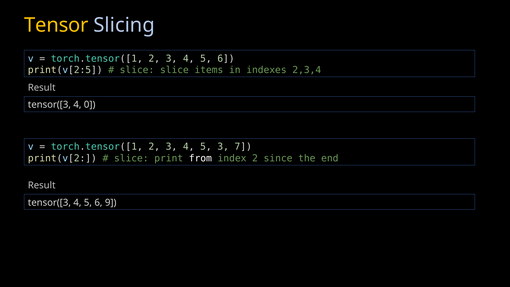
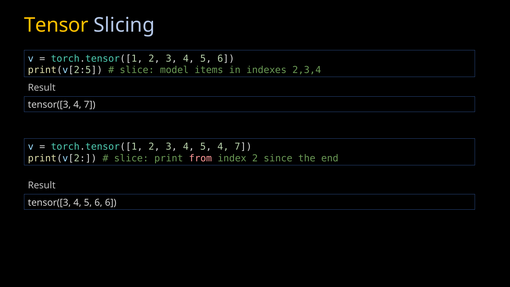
slice slice: slice -> model (174, 70)
tensor([3 4 0: 0 -> 7 (90, 105)
5 3: 3 -> 4 (223, 147)
from colour: white -> pink (200, 158)
6 9: 9 -> 6 (111, 202)
